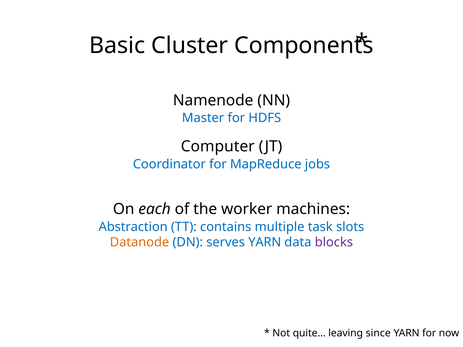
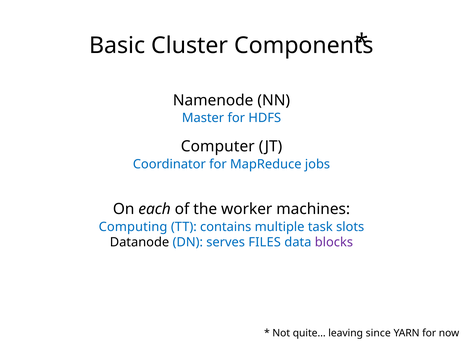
Abstraction: Abstraction -> Computing (133, 227)
Datanode colour: orange -> black (139, 242)
serves YARN: YARN -> FILES (265, 242)
